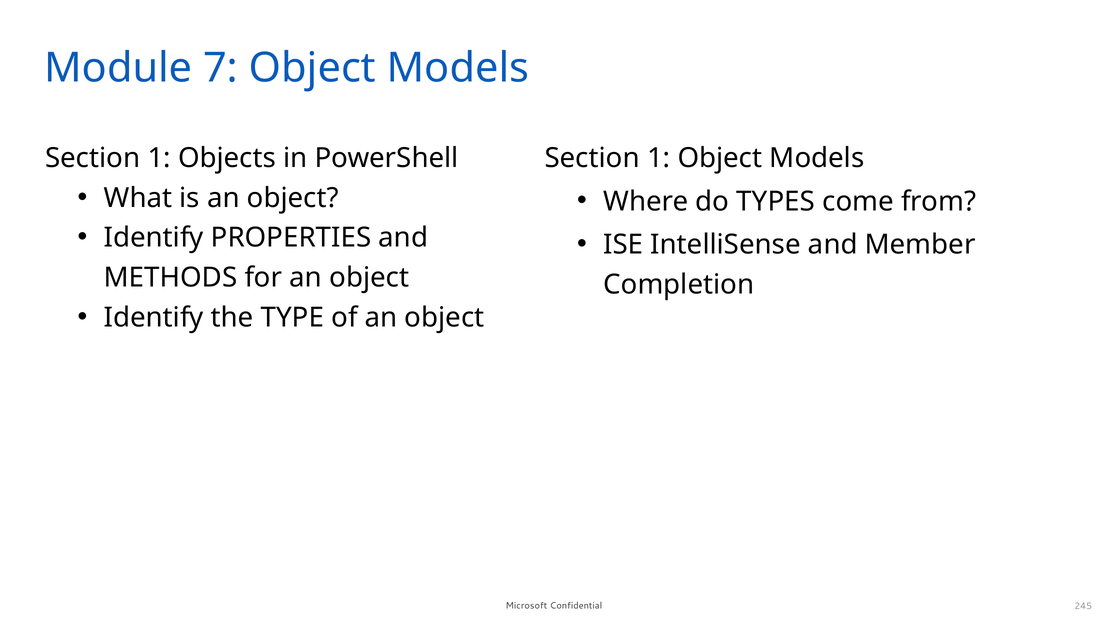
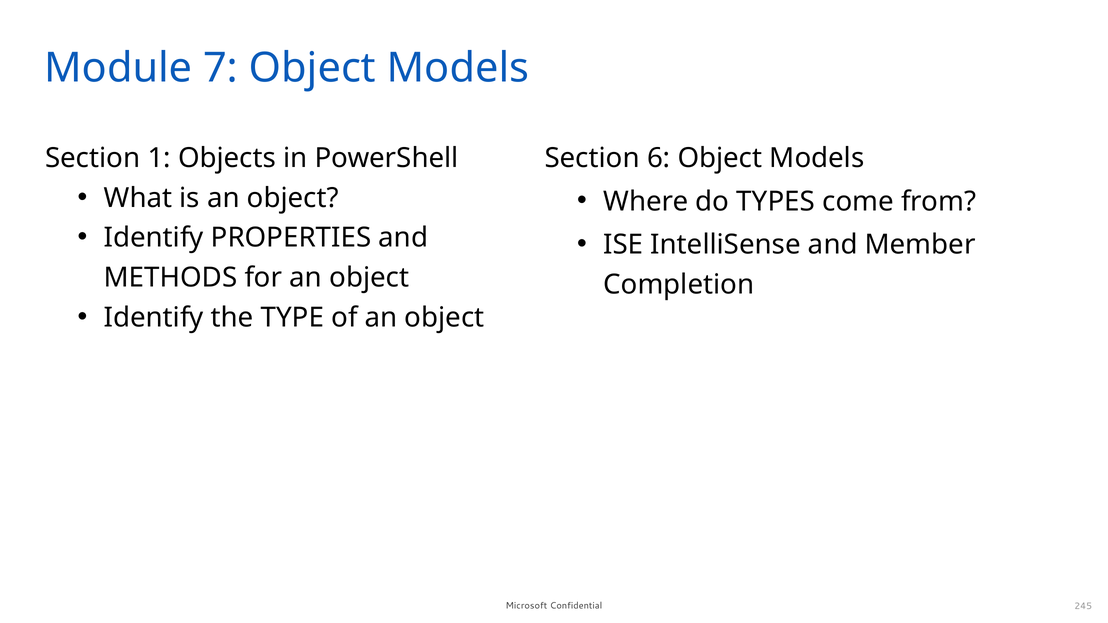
1: 1 -> 6 (659, 158)
